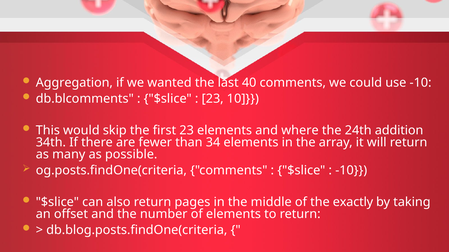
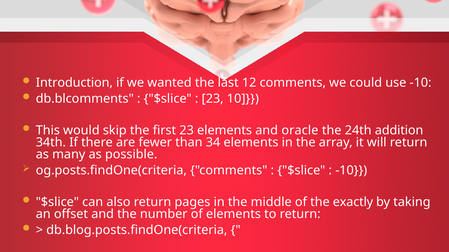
Aggregation: Aggregation -> Introduction (74, 83)
40: 40 -> 12 (249, 83)
where: where -> oracle (300, 131)
